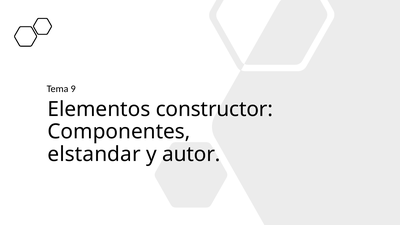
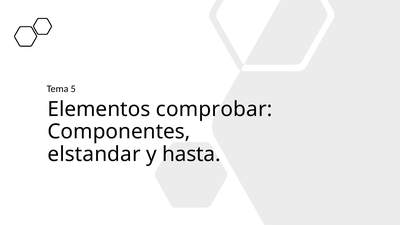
9: 9 -> 5 (73, 89)
constructor: constructor -> comprobar (214, 109)
autor: autor -> hasta (191, 154)
